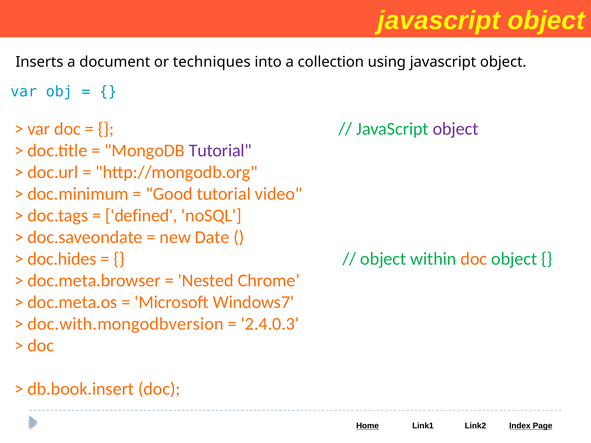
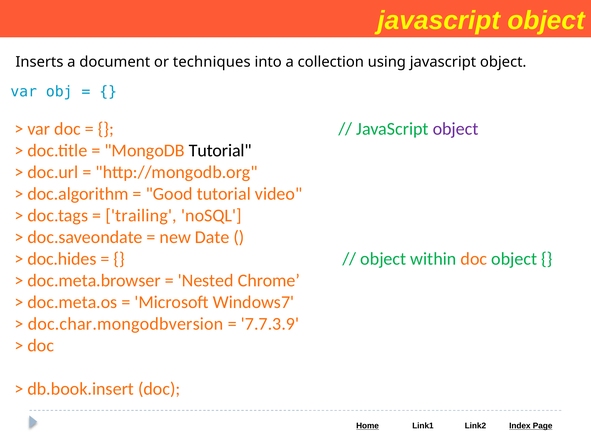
Tutorial colour: purple -> black (220, 151)
doc.minimum: doc.minimum -> doc.algorithm (78, 194)
defined: defined -> trailing (141, 216)
doc.with.mongodbversion: doc.with.mongodbversion -> doc.char.mongodbversion (126, 324)
2.4.0.3: 2.4.0.3 -> 7.7.3.9 (270, 324)
